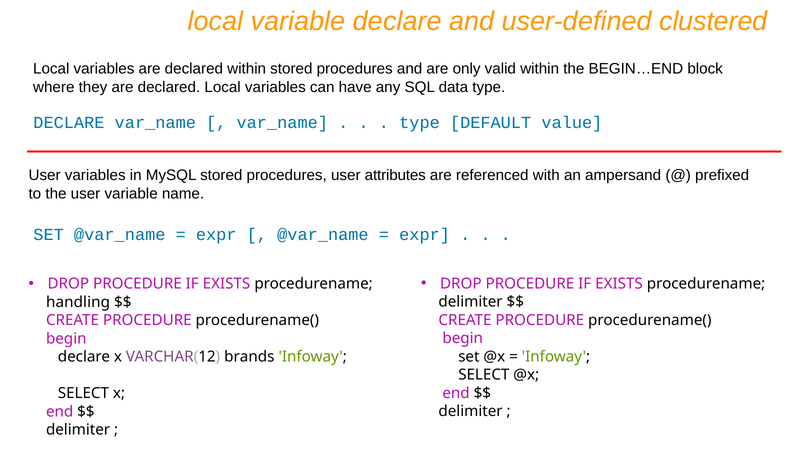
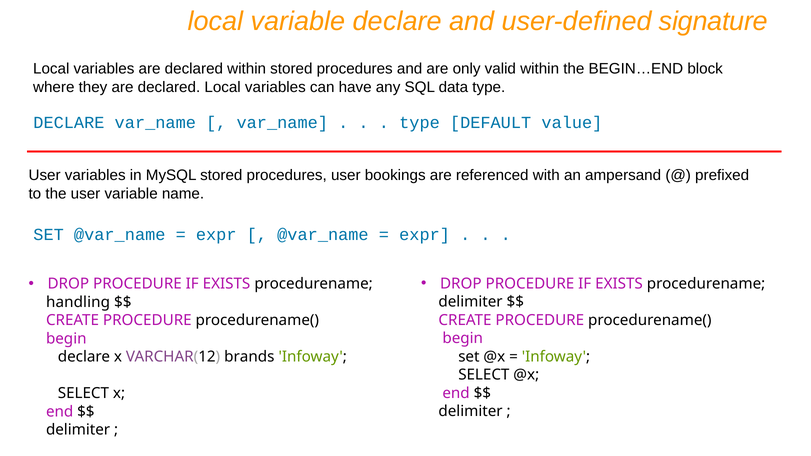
clustered: clustered -> signature (713, 21)
attributes: attributes -> bookings (395, 175)
